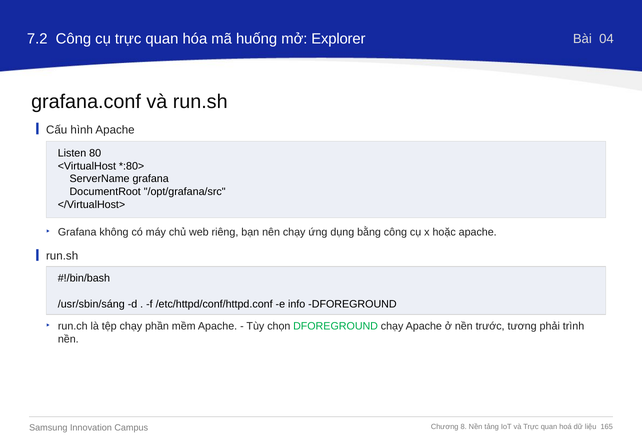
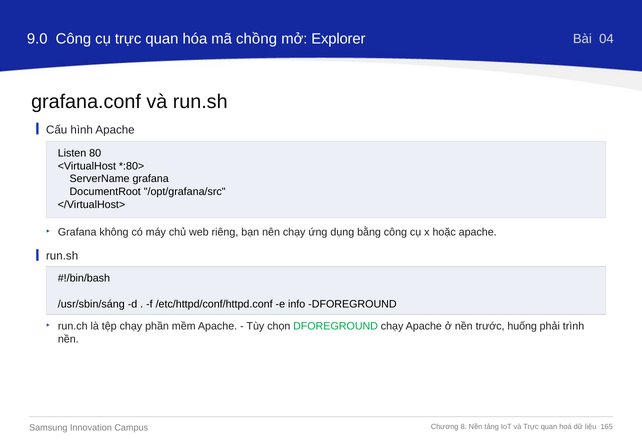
7.2: 7.2 -> 9.0 (37, 39)
huống: huống -> chồng (257, 39)
tương: tương -> huống (522, 326)
